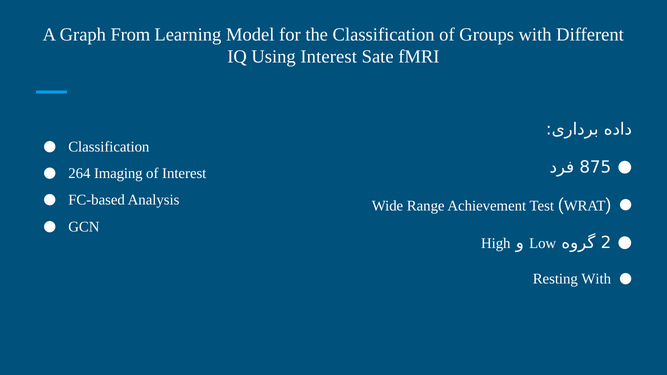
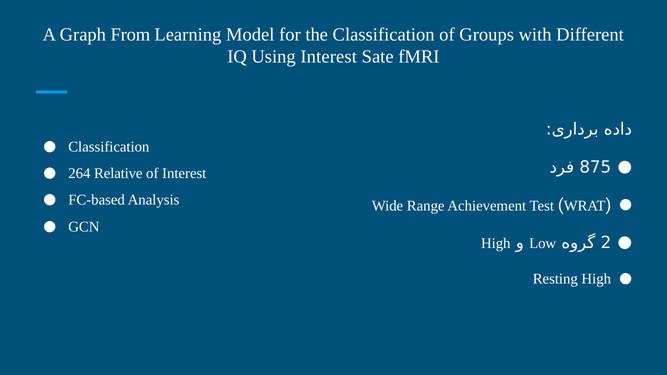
Imaging: Imaging -> Relative (118, 173)
Resting With: With -> High (596, 279)
